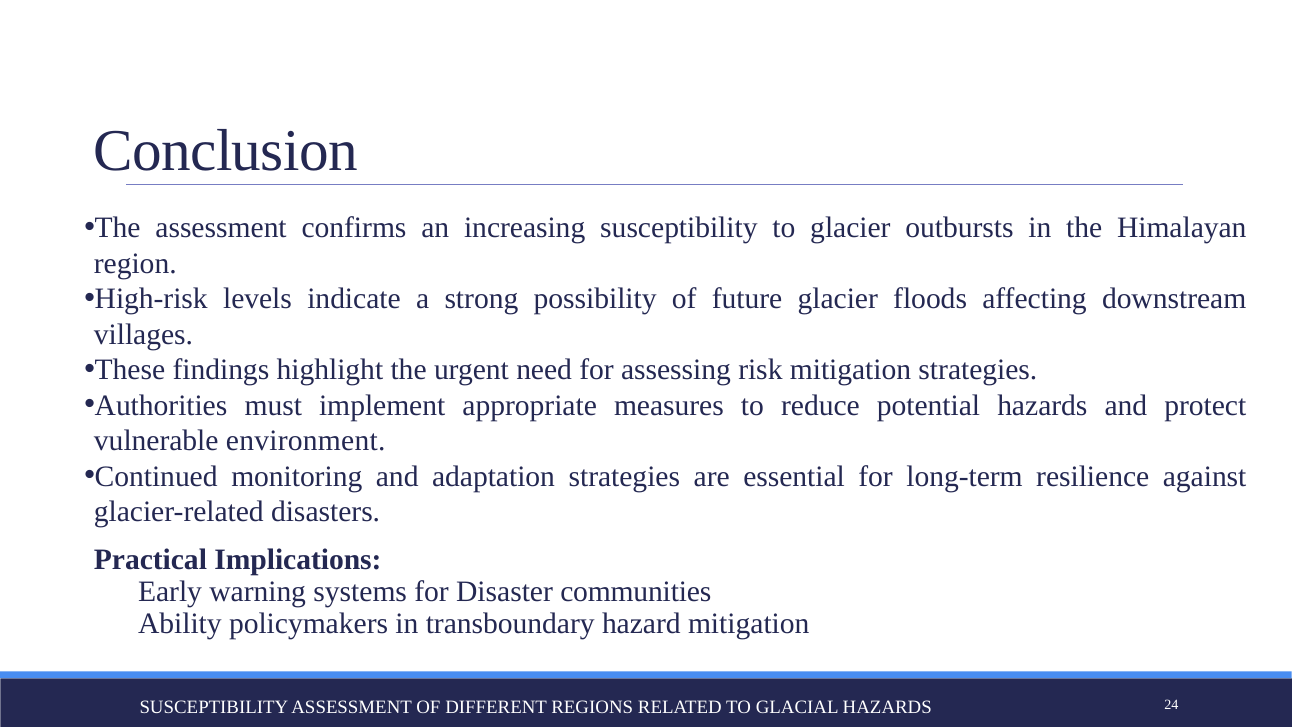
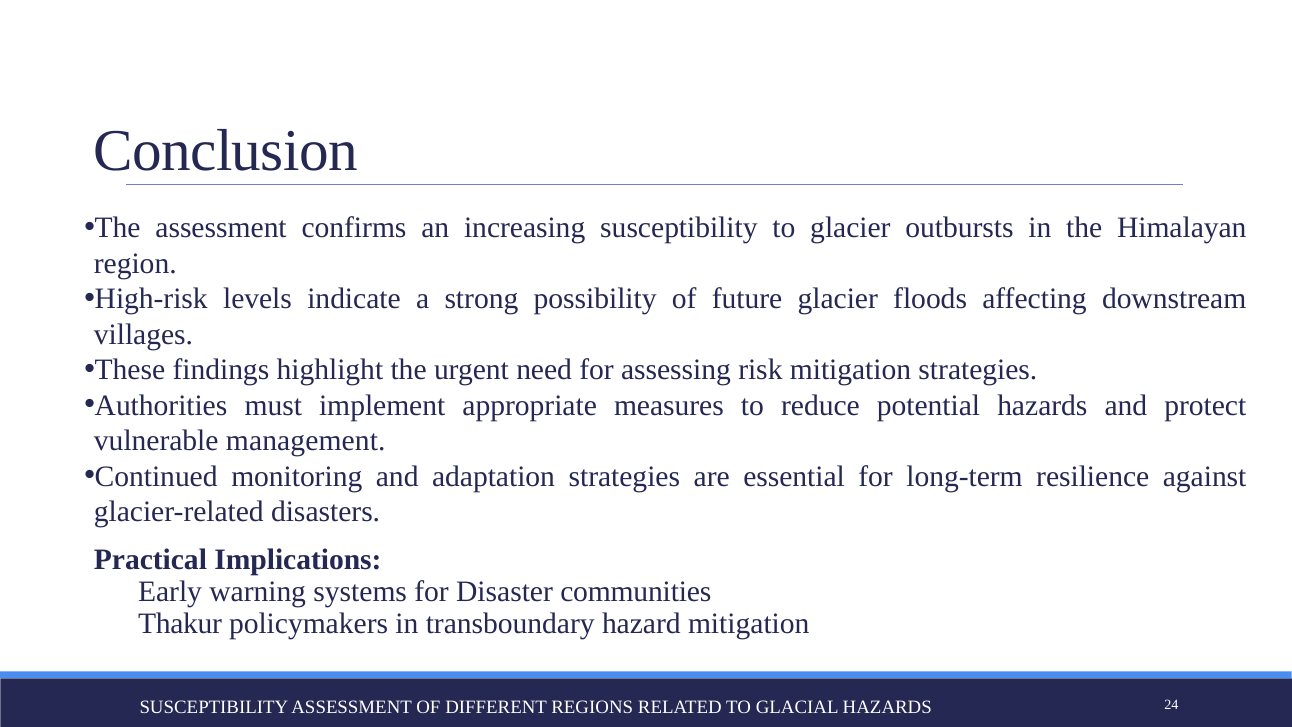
environment: environment -> management (306, 441)
Ability: Ability -> Thakur (180, 623)
